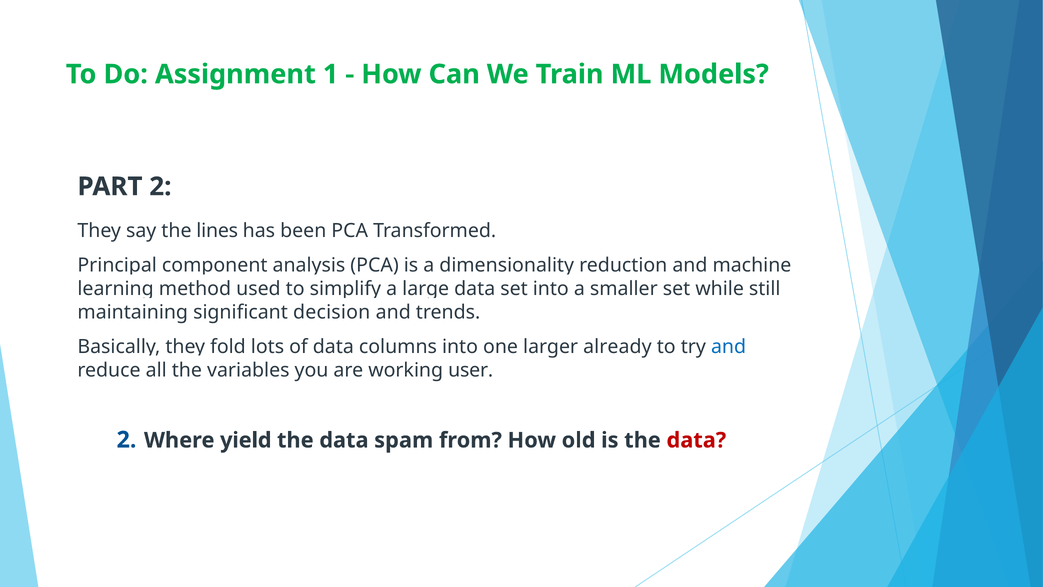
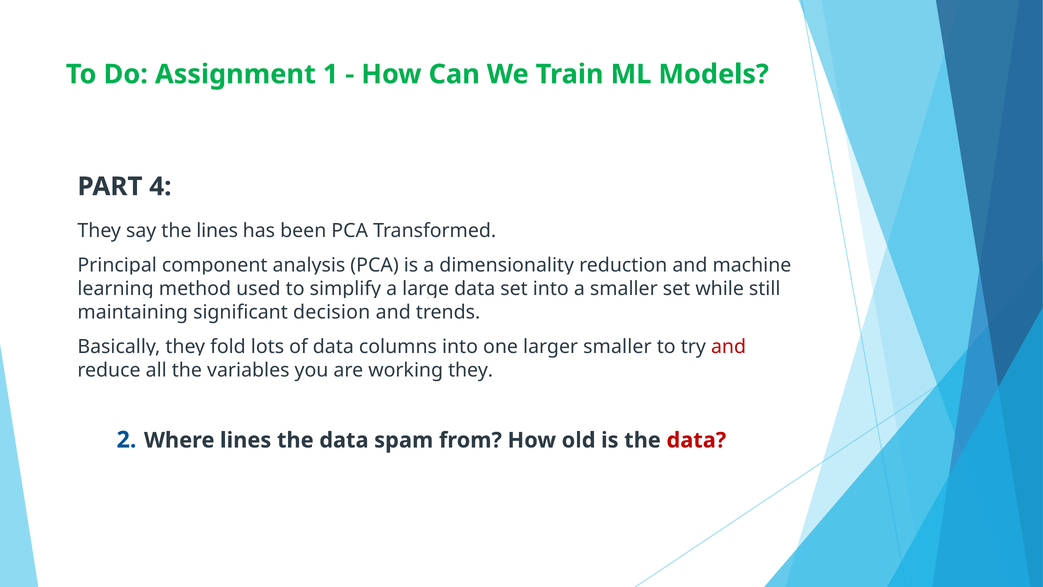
PART 2: 2 -> 4 (160, 187)
larger already: already -> smaller (617, 346)
and colour: blue -> red (729, 346)
working user: user -> they (471, 370)
Where yield: yield -> lines (246, 440)
